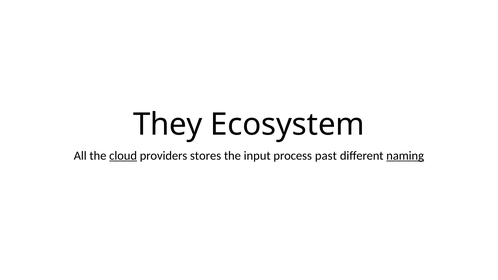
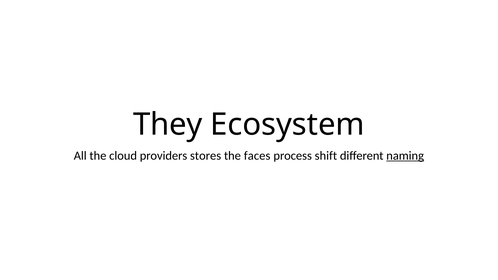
cloud underline: present -> none (123, 156)
input: input -> faces (257, 156)
past: past -> shift (326, 156)
